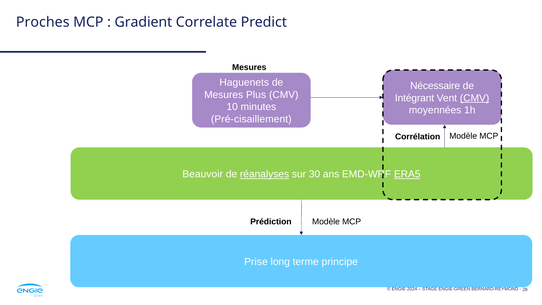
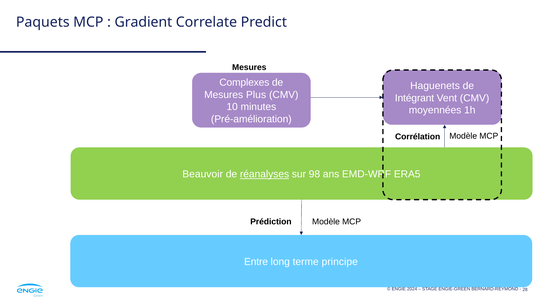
Proches: Proches -> Paquets (43, 22)
Haguenets: Haguenets -> Complexes (244, 83)
Nécessaire: Nécessaire -> Haguenets (435, 86)
CMV underline: present -> none (475, 98)
Pré-cisaillement: Pré-cisaillement -> Pré-amélioration (251, 119)
30: 30 -> 98 (314, 174)
ERA5 underline: present -> none (407, 174)
Prise: Prise -> Entre (256, 262)
